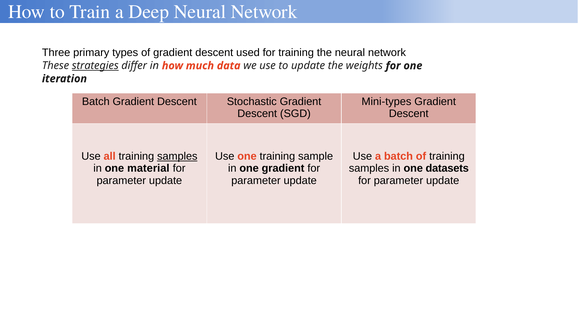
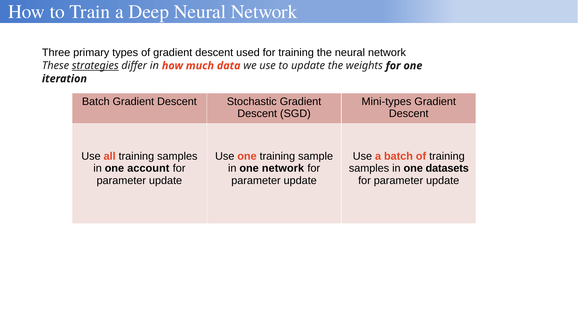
samples underline: present -> none (177, 156)
material: material -> account (148, 168)
one gradient: gradient -> network (283, 168)
